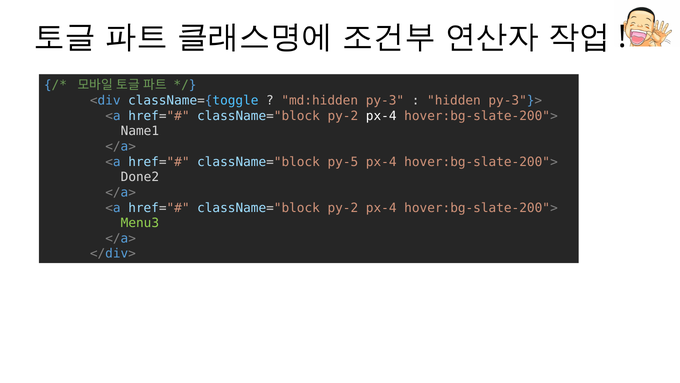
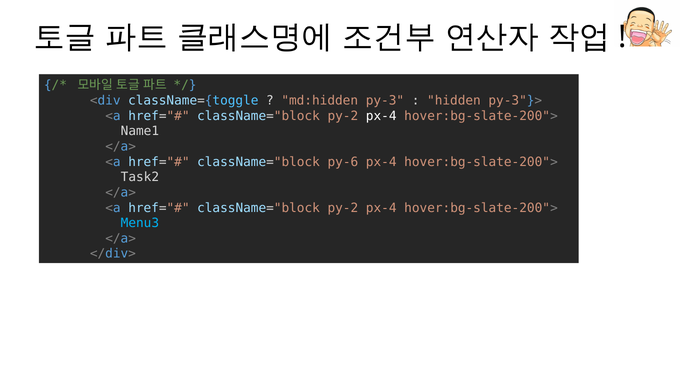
py-5: py-5 -> py-6 (343, 162)
Done2: Done2 -> Task2 (140, 177)
Menu3 colour: light green -> light blue (140, 223)
